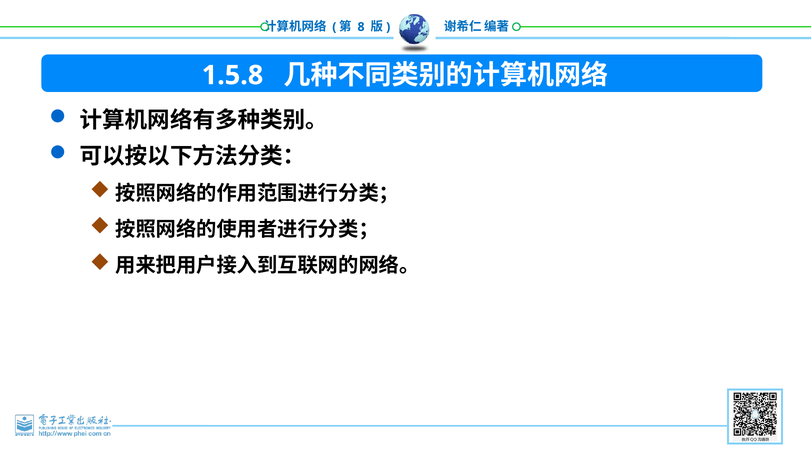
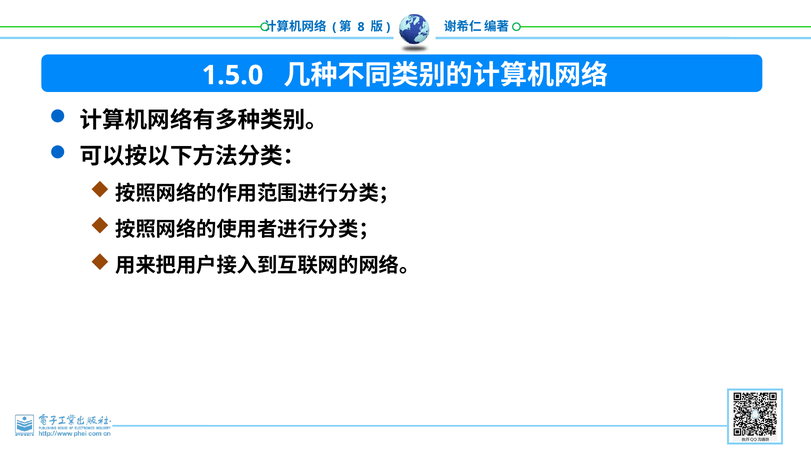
1.5.8: 1.5.8 -> 1.5.0 (233, 75)
